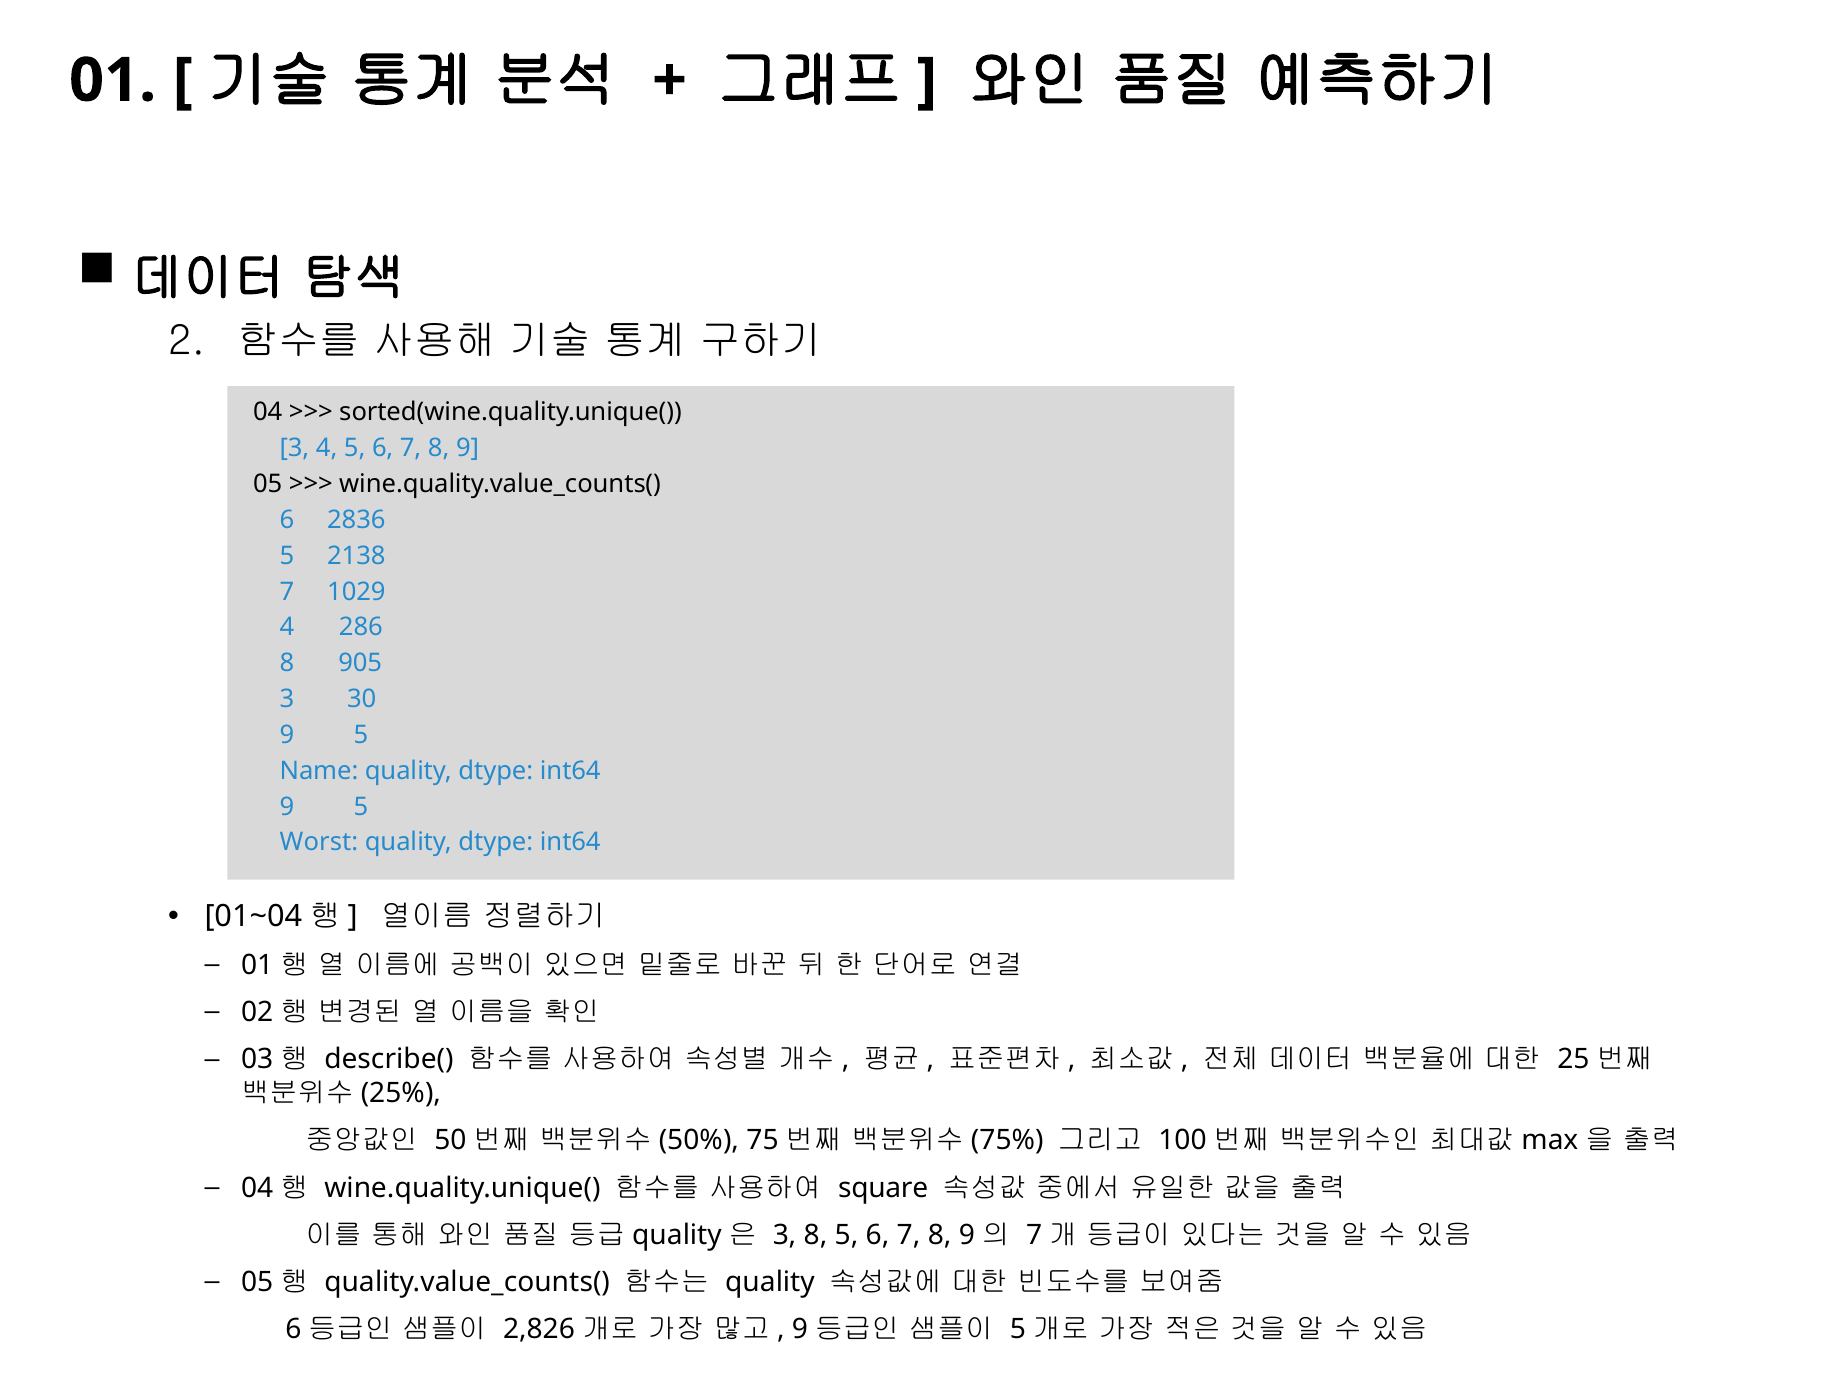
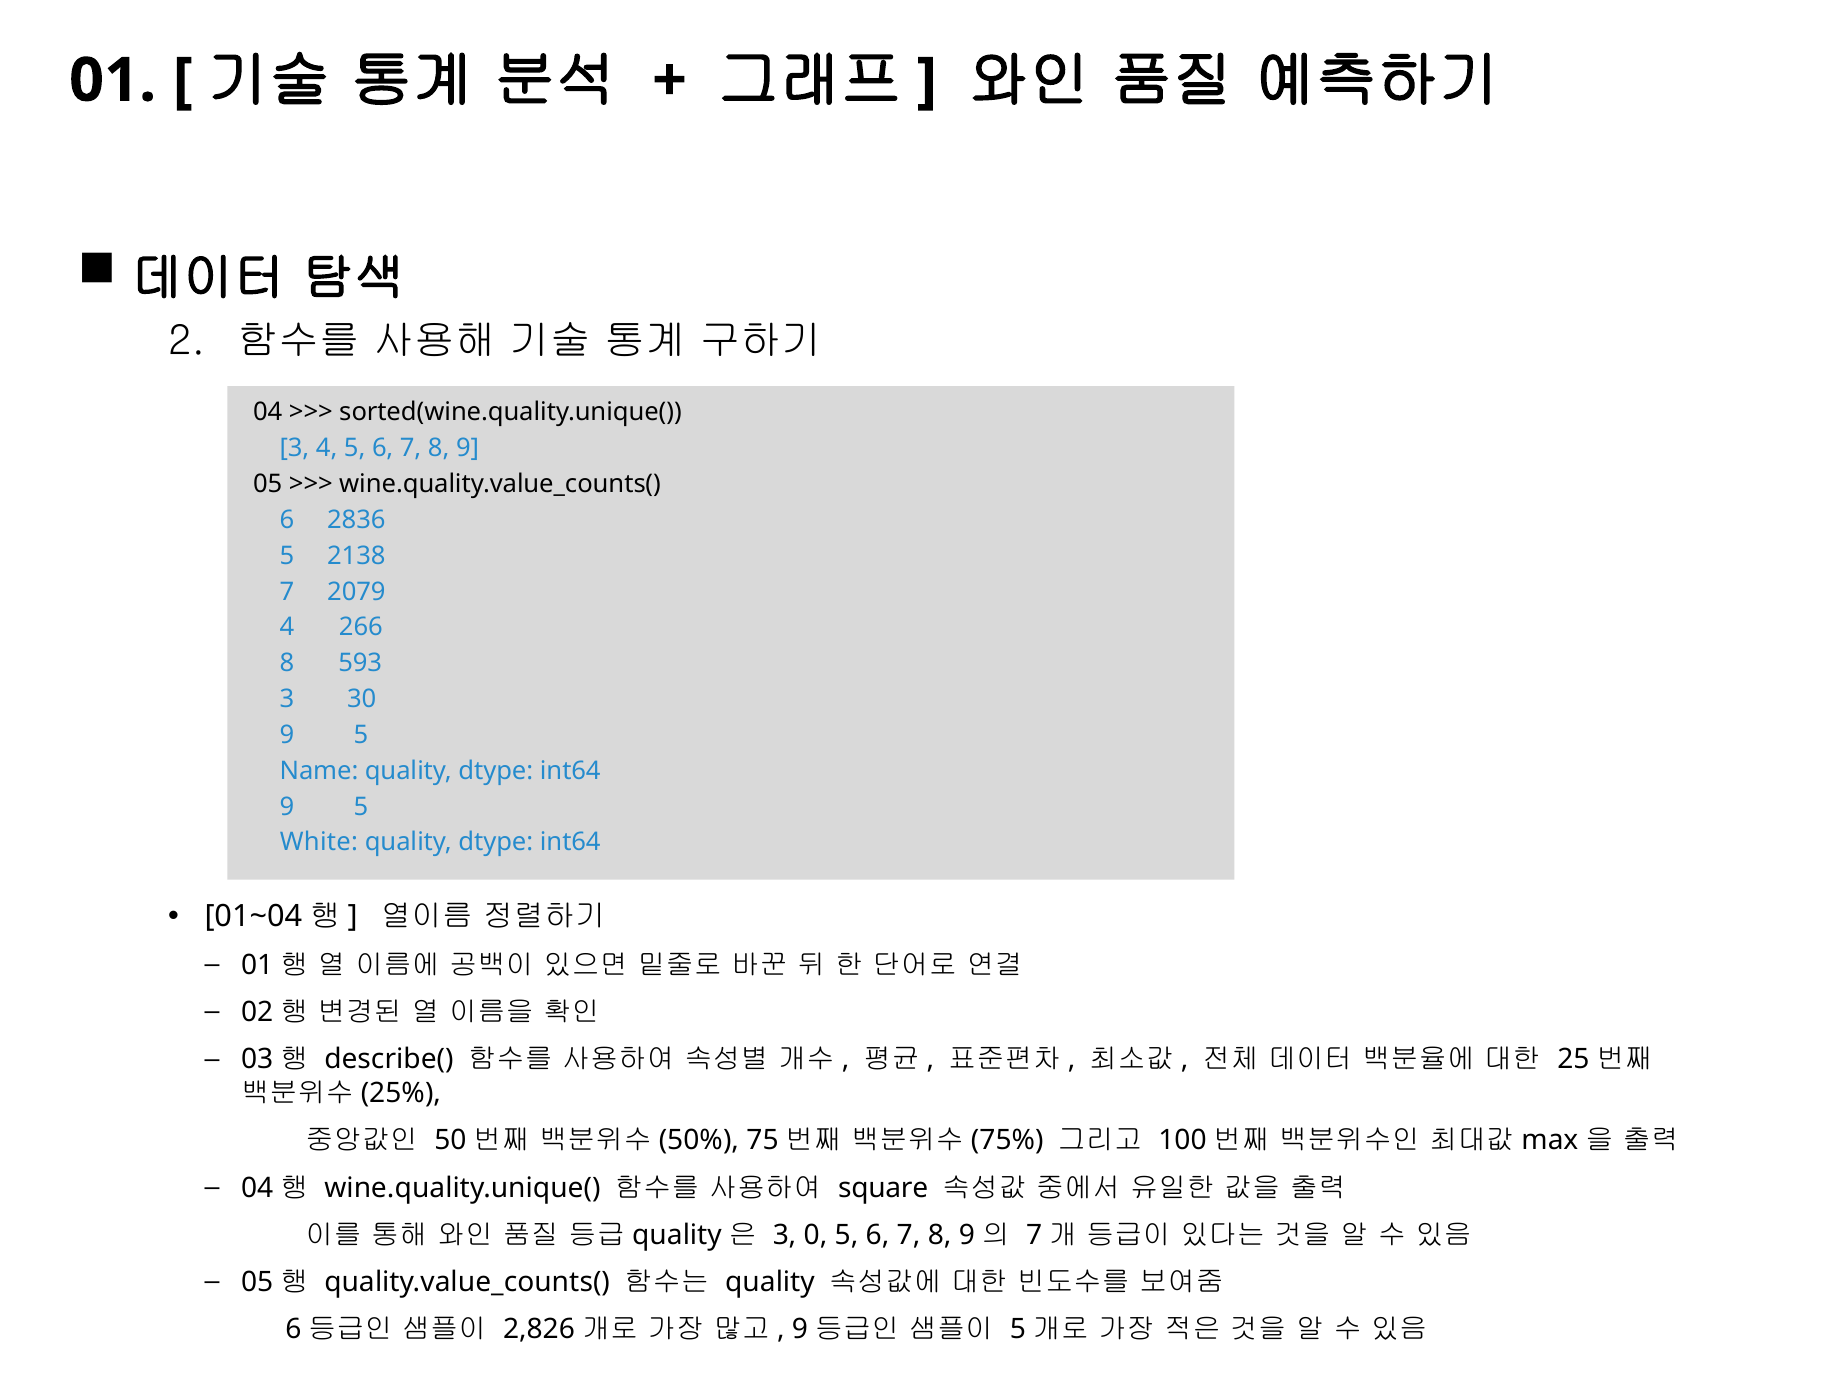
1029: 1029 -> 2079 (356, 592)
286: 286 -> 266 (361, 628)
905: 905 -> 593 (360, 663)
Worst: Worst -> White (319, 843)
3 8: 8 -> 0 (816, 1235)
